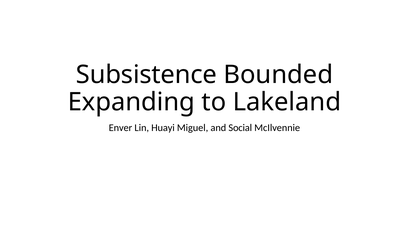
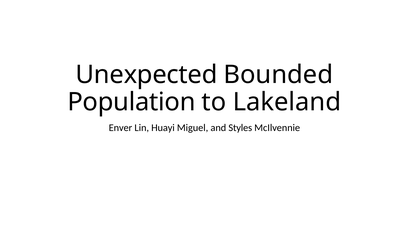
Subsistence: Subsistence -> Unexpected (147, 75)
Expanding: Expanding -> Population (131, 102)
Social: Social -> Styles (240, 128)
